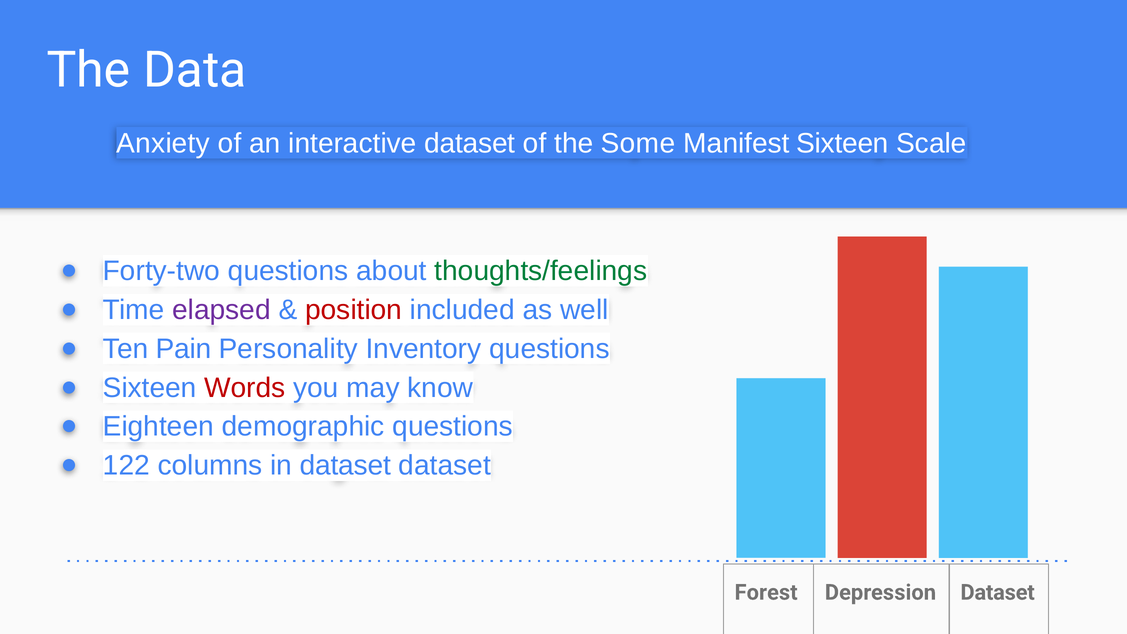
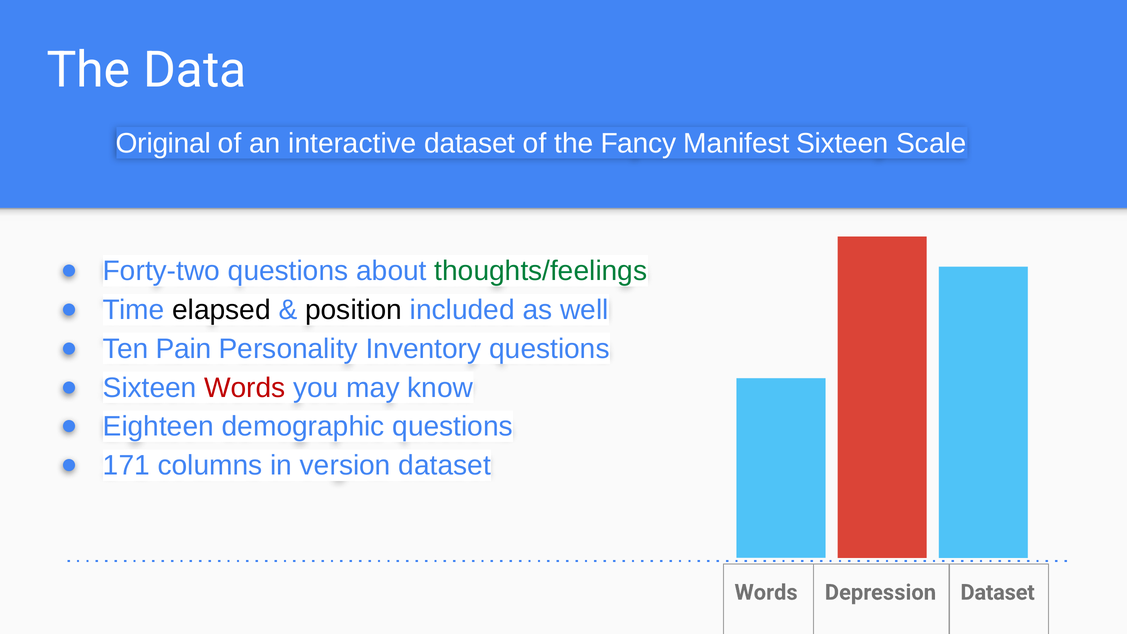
Anxiety: Anxiety -> Original (163, 143)
Some: Some -> Fancy (638, 143)
elapsed colour: purple -> black (221, 310)
position colour: red -> black (354, 310)
122: 122 -> 171 (126, 466)
in dataset: dataset -> version (345, 466)
Forest: Forest -> Words (766, 592)
